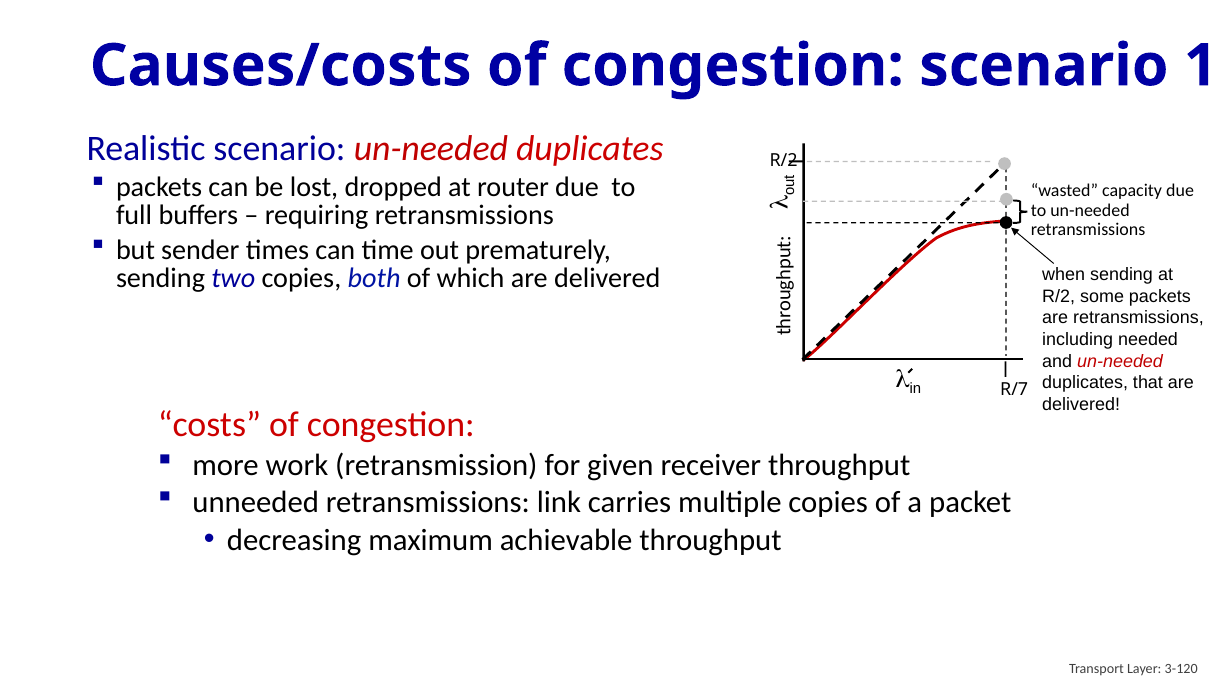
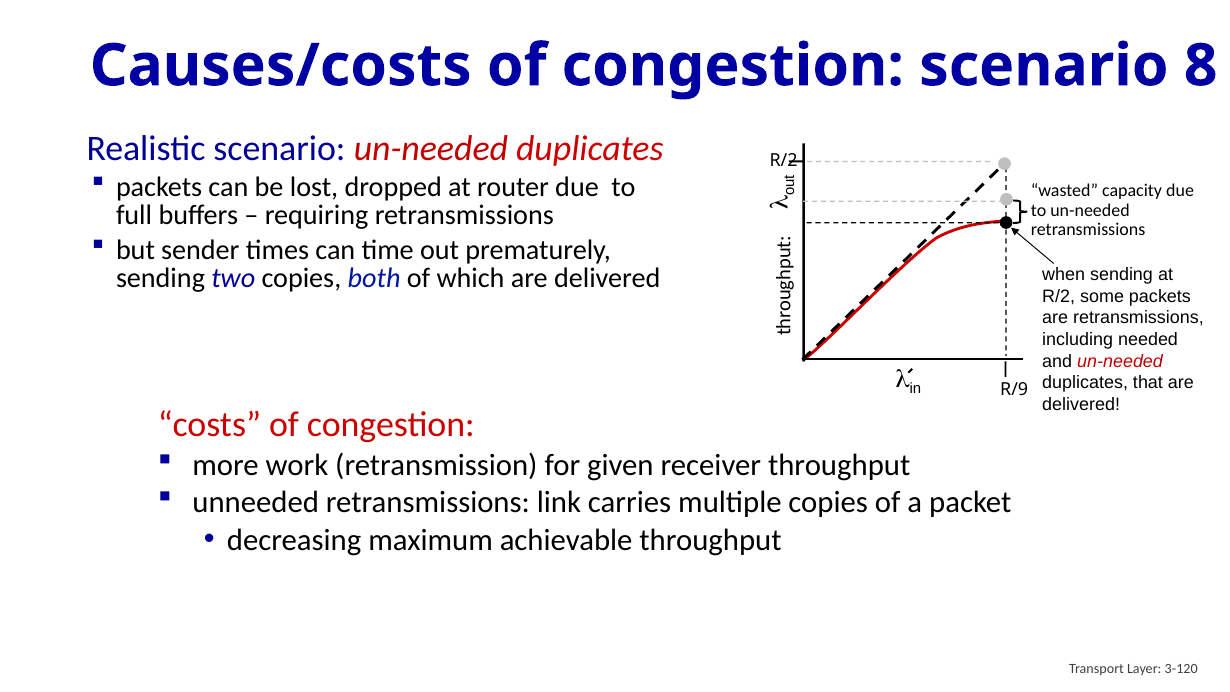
1: 1 -> 8 (1201, 66)
R/7: R/7 -> R/9 (1014, 390)
